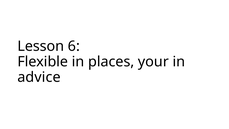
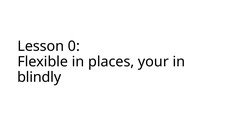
6: 6 -> 0 (74, 46)
advice: advice -> blindly (39, 77)
